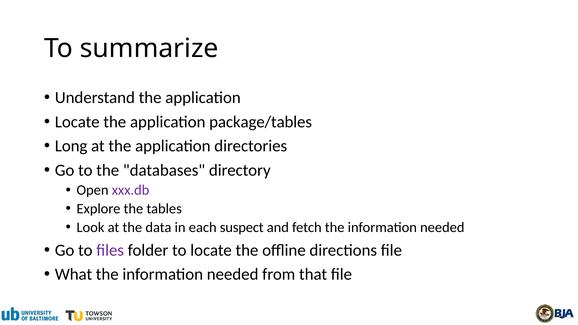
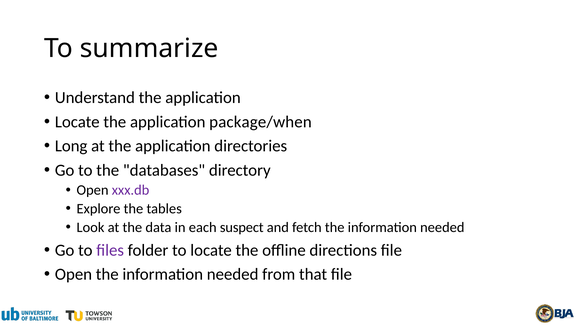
package/tables: package/tables -> package/when (260, 122)
What: What -> Open (73, 275)
